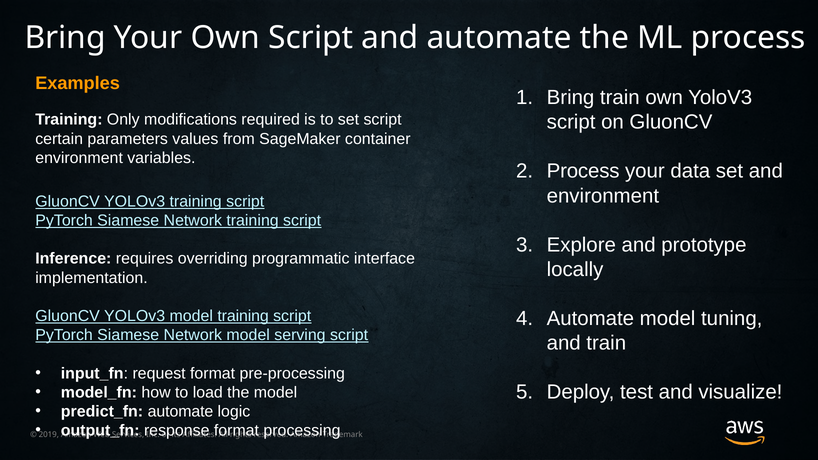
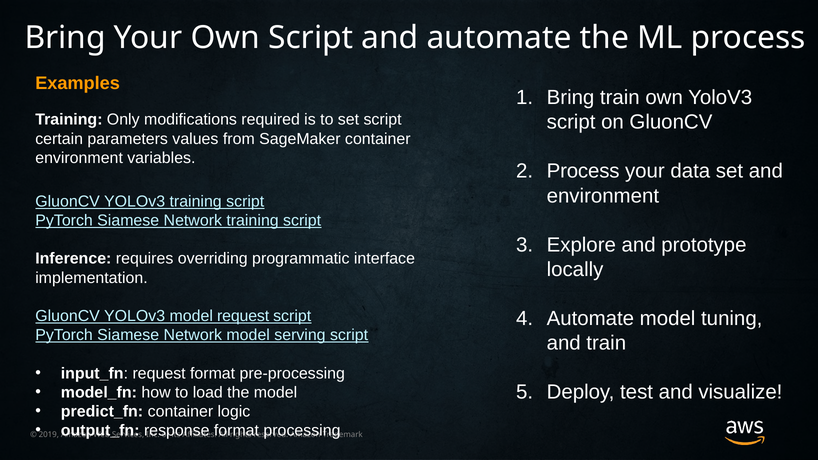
model training: training -> request (243, 316)
predict_fn automate: automate -> container (180, 412)
